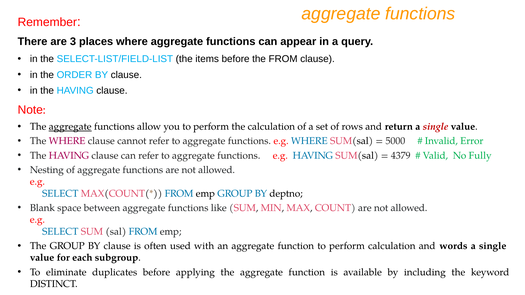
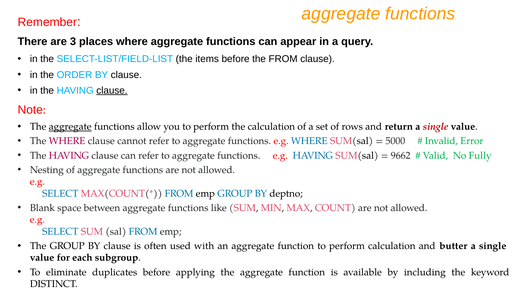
clause underline: none -> present (112, 91)
4379: 4379 -> 9662 (401, 156)
words: words -> butter (453, 246)
